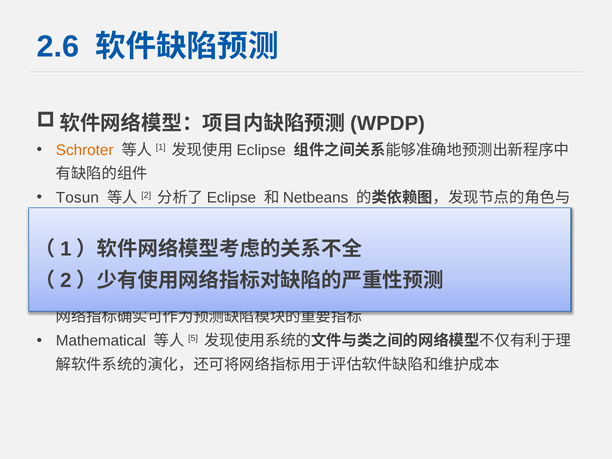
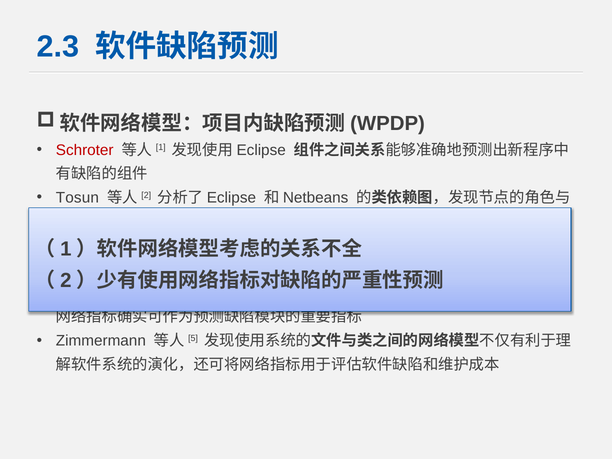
2.6: 2.6 -> 2.3 (58, 47)
Schroter colour: orange -> red (85, 150)
Mathematical: Mathematical -> Zimmermann (101, 341)
